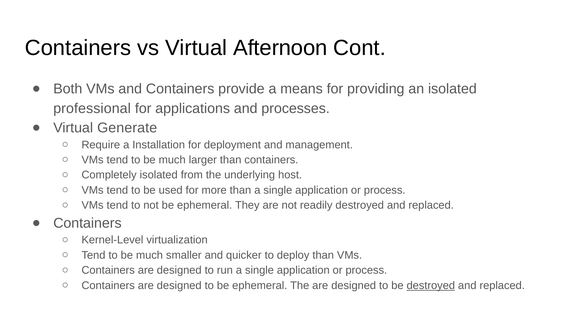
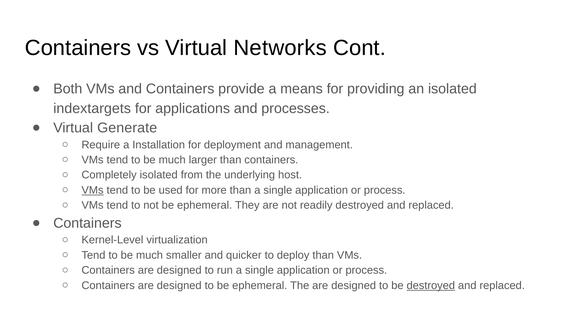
Afternoon: Afternoon -> Networks (280, 48)
professional: professional -> indextargets (92, 109)
VMs underline: none -> present (93, 190)
